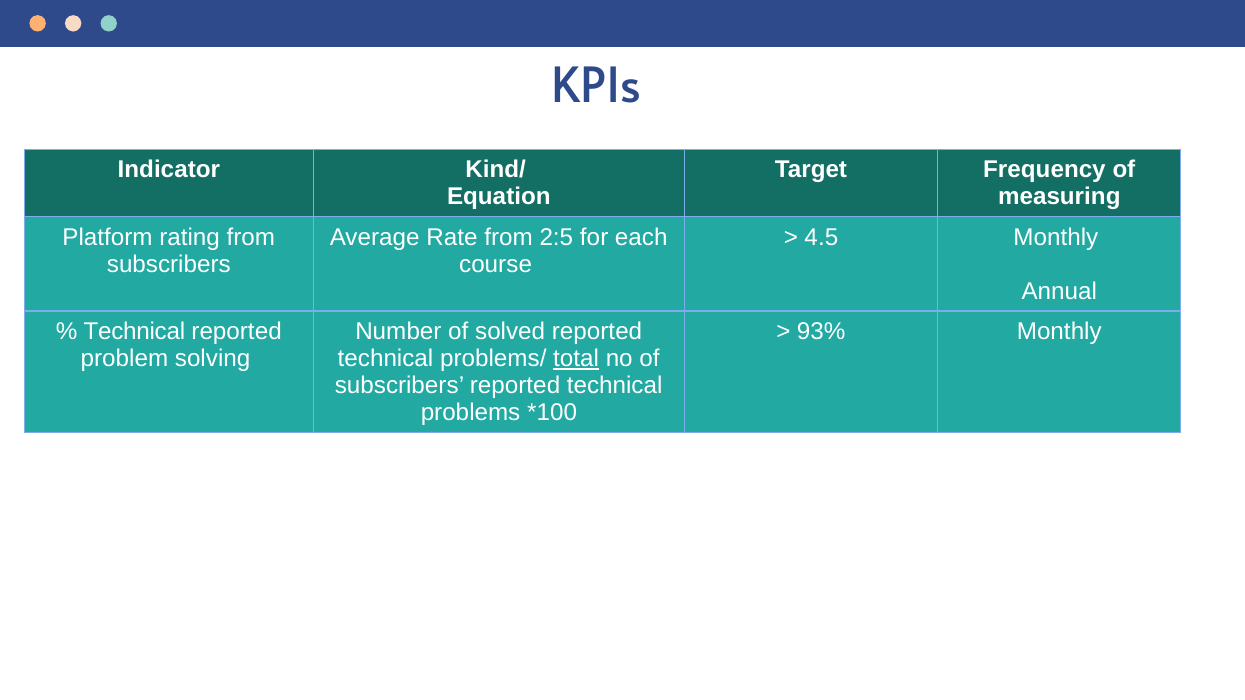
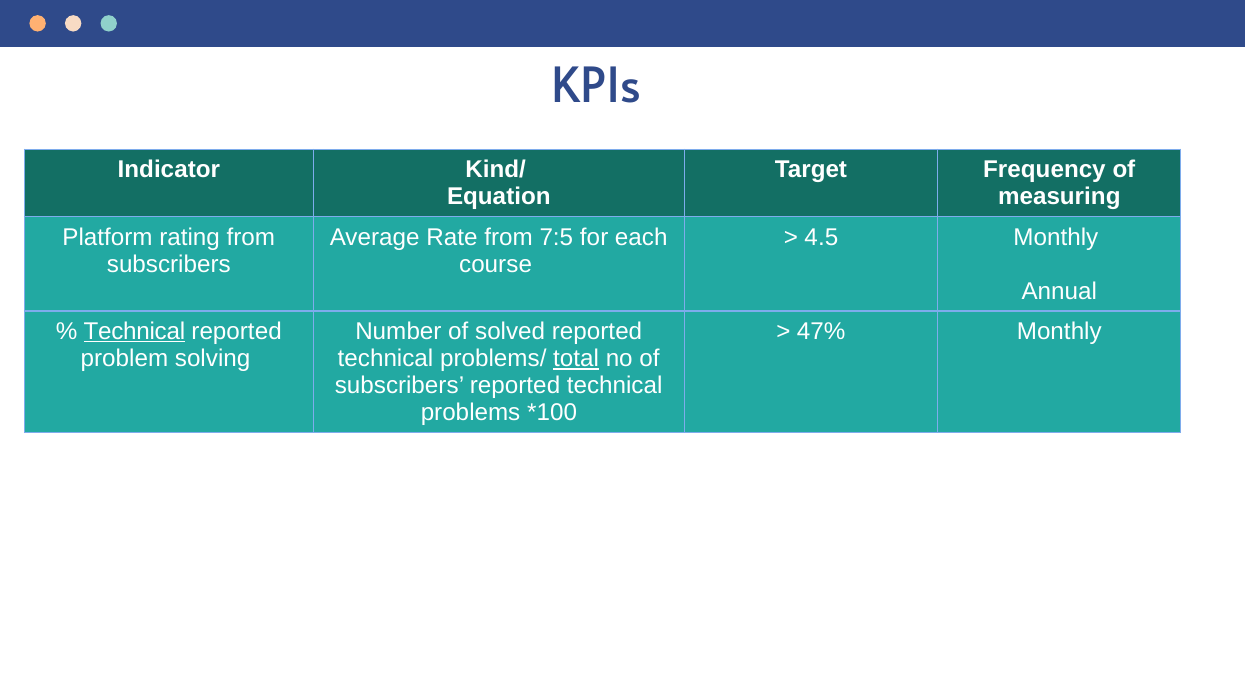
2:5: 2:5 -> 7:5 (556, 237)
Technical underline: none -> present (134, 331)
93%: 93% -> 47% (821, 331)
